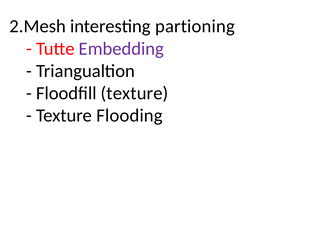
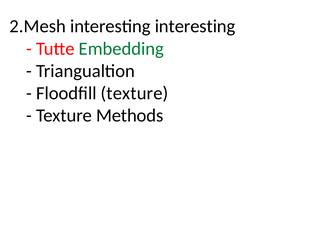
interesting partioning: partioning -> interesting (195, 26)
Embedding colour: purple -> green (121, 49)
Flooding: Flooding -> Methods (130, 116)
